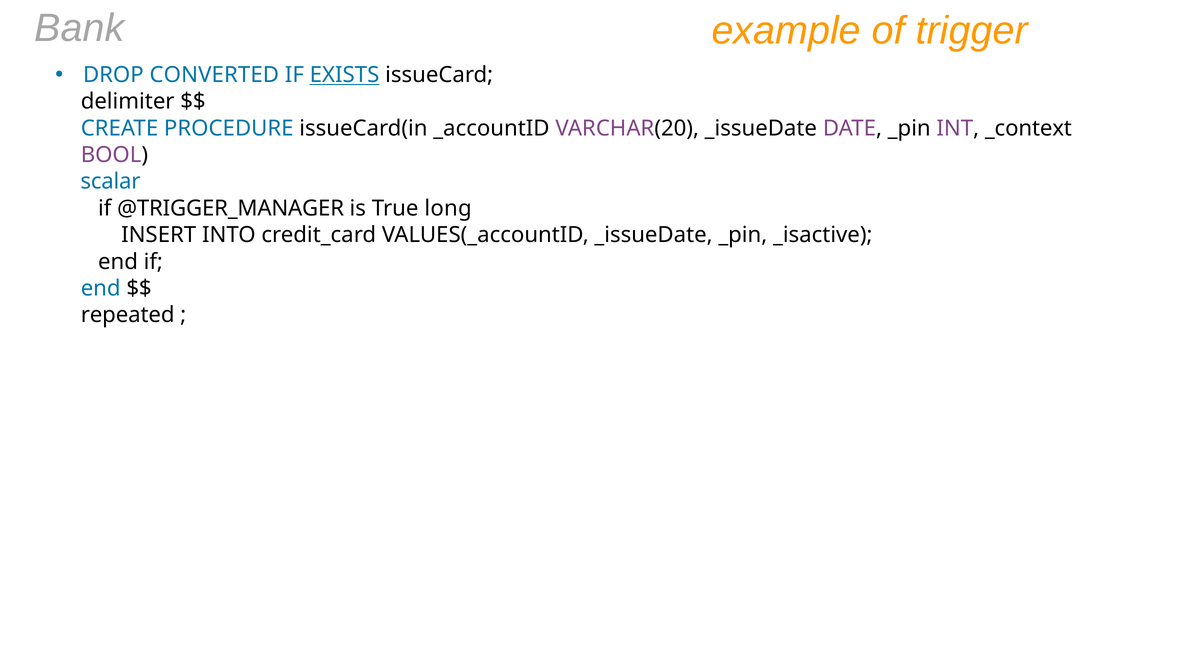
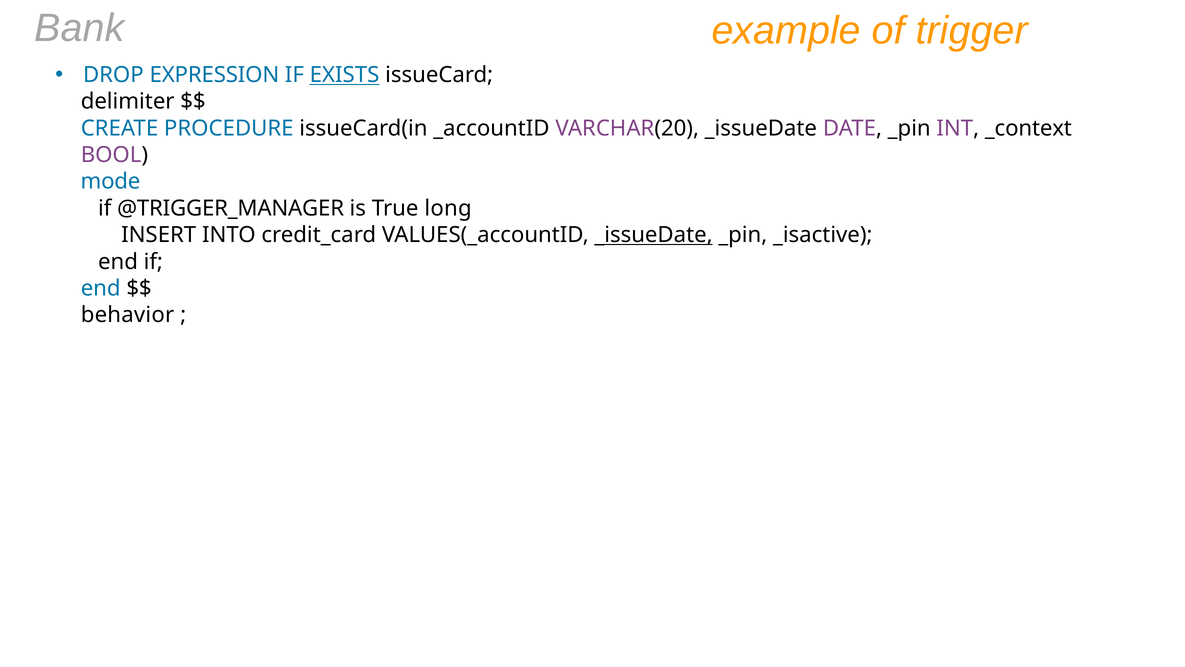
CONVERTED: CONVERTED -> EXPRESSION (214, 75)
scalar: scalar -> mode (110, 182)
_issueDate underline: none -> present (654, 235)
repeated: repeated -> behavior (128, 315)
